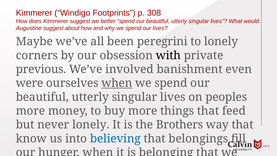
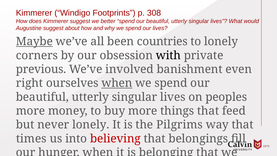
Maybe underline: none -> present (34, 42)
peregrini: peregrini -> countries (162, 42)
were: were -> right (29, 83)
Brothers: Brothers -> Pilgrims (179, 125)
know: know -> times (31, 138)
believing colour: blue -> red (115, 138)
